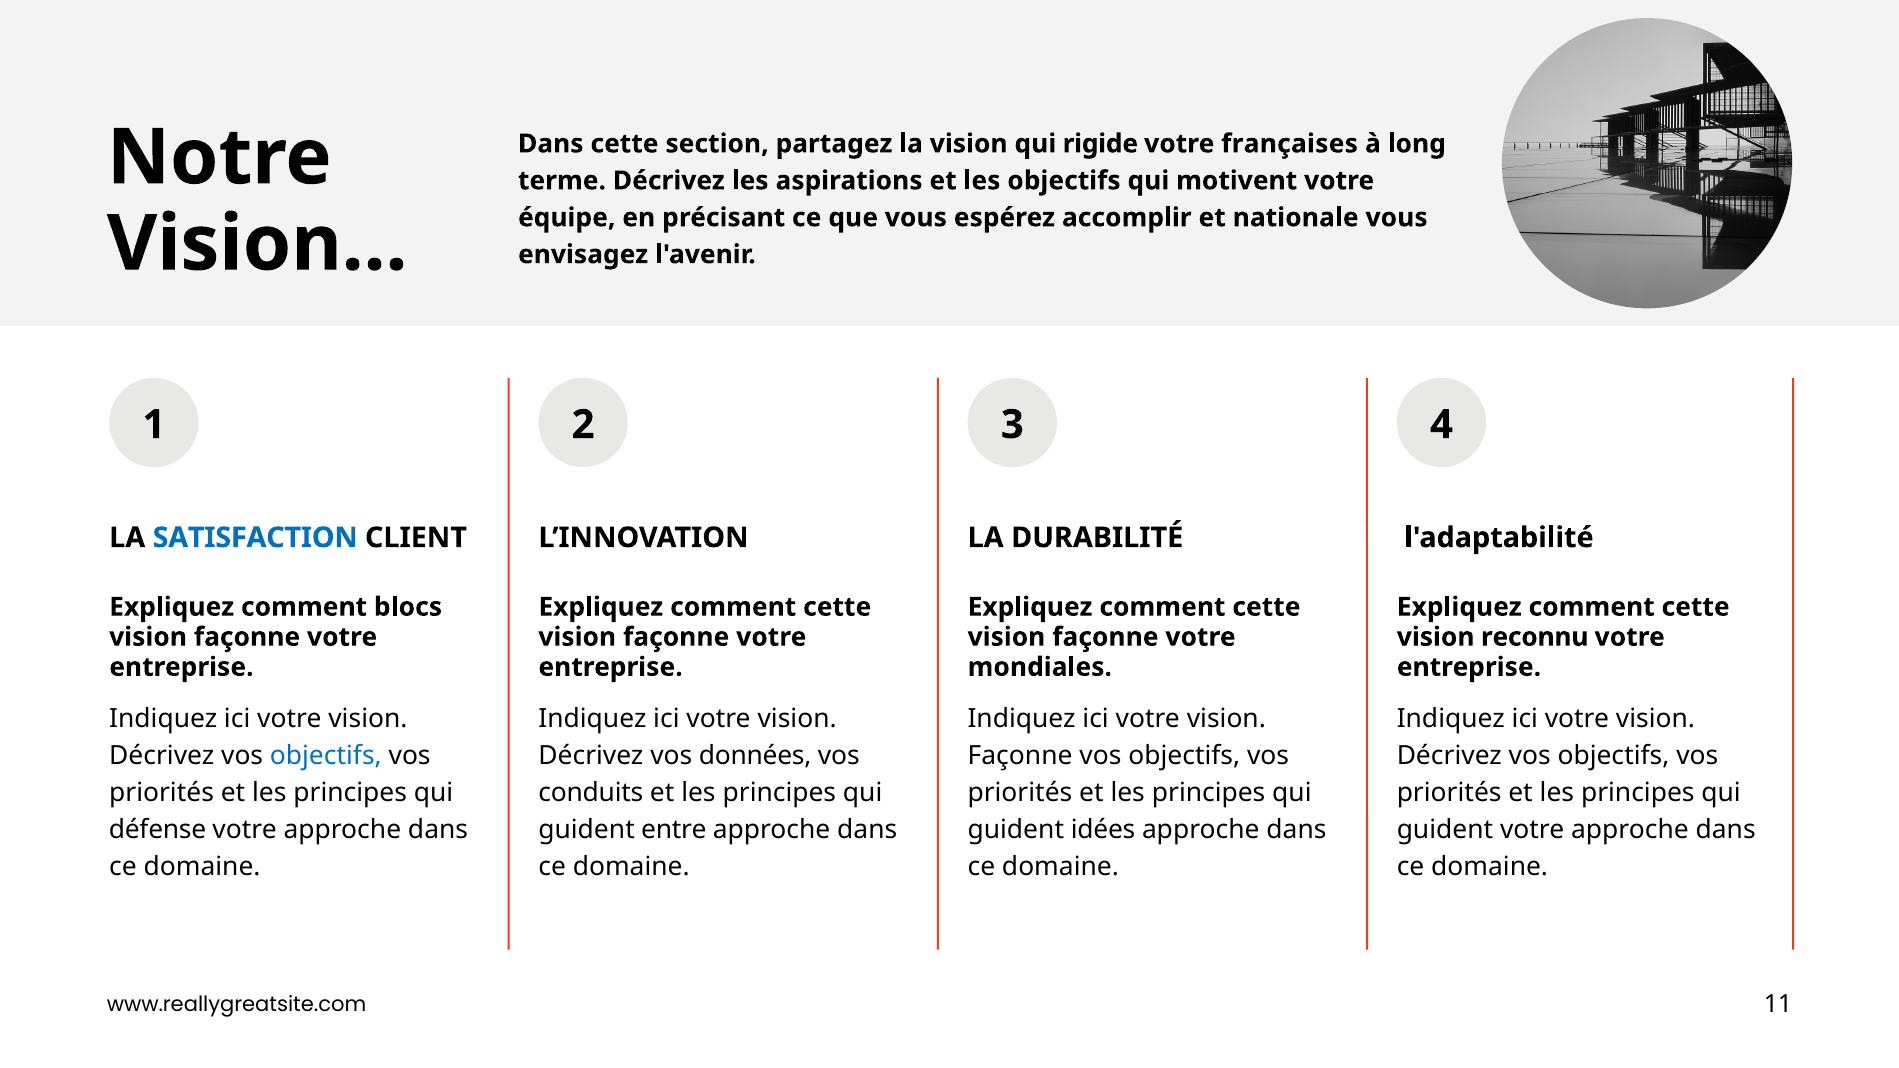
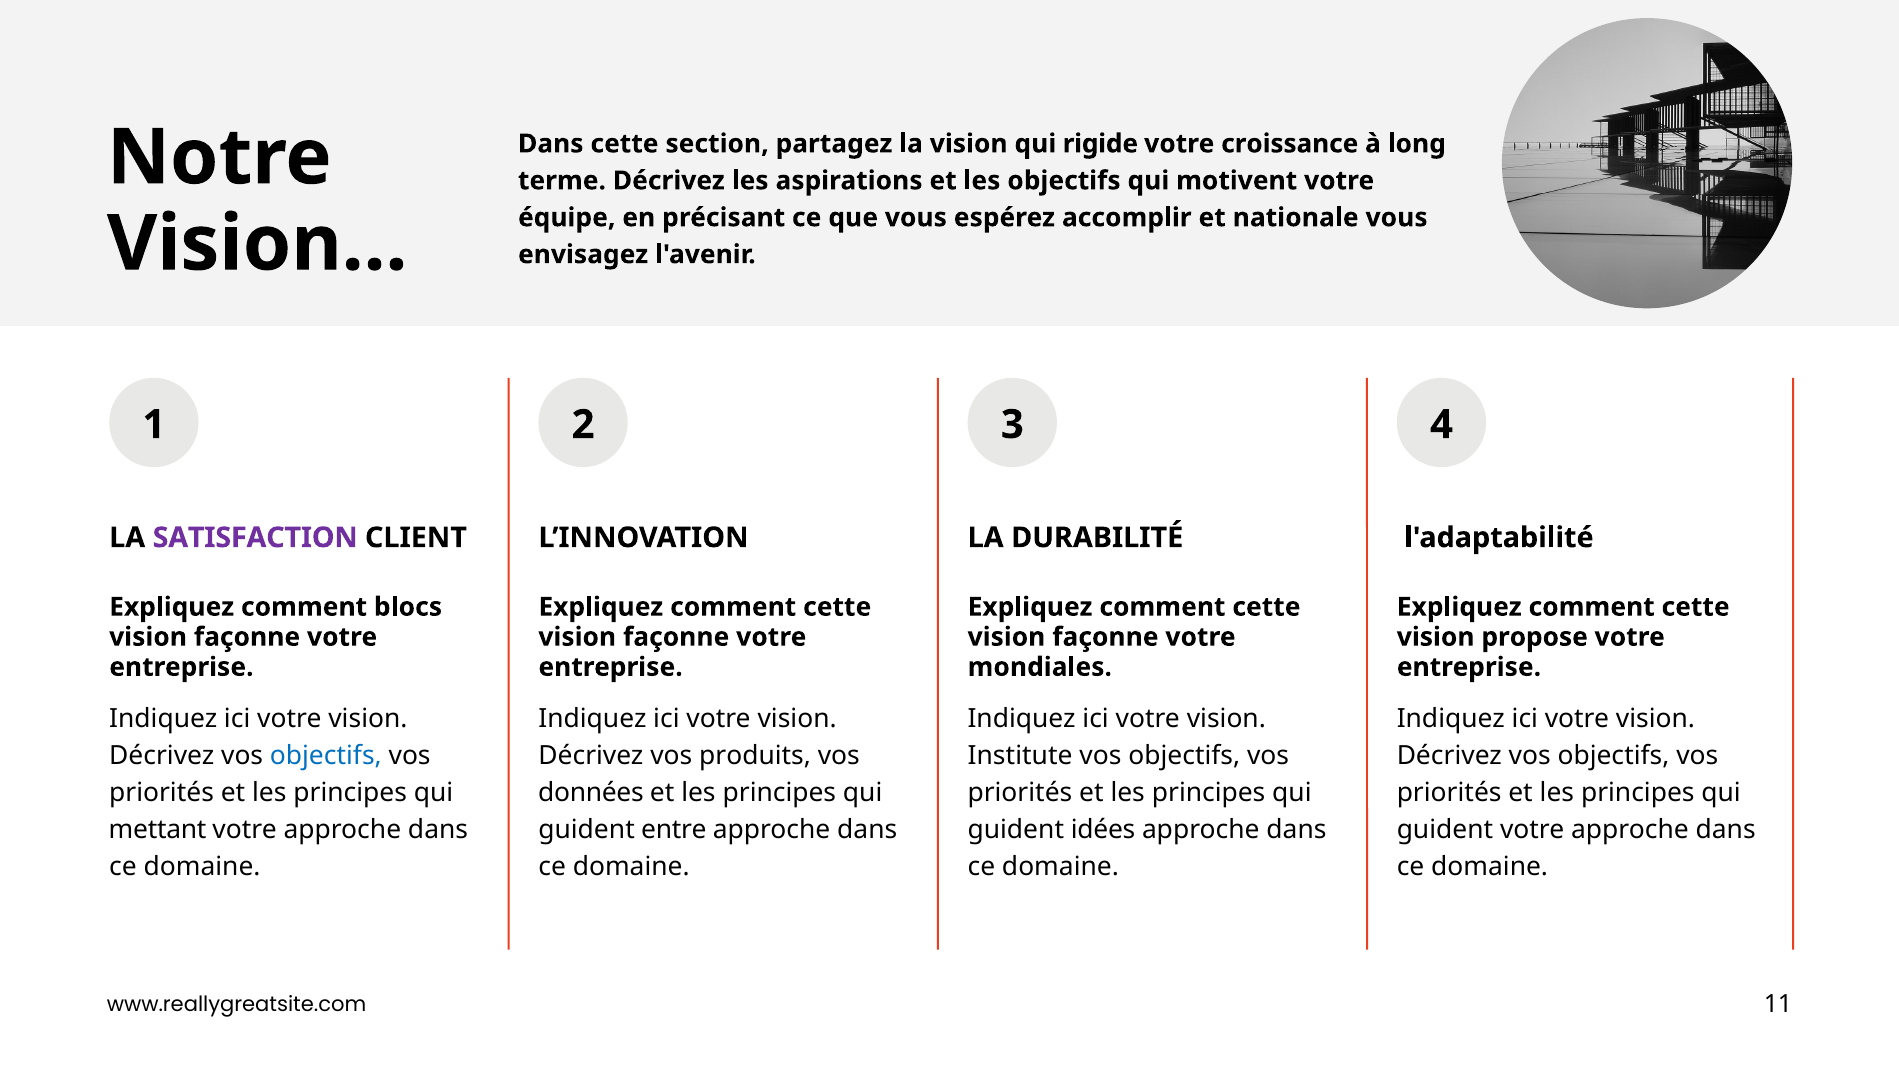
françaises: françaises -> croissance (1290, 144)
SATISFACTION colour: blue -> purple (255, 538)
reconnu: reconnu -> propose (1535, 637)
données: données -> produits (755, 756)
Façonne: Façonne -> Institute (1020, 756)
conduits: conduits -> données (591, 793)
défense: défense -> mettant (158, 830)
